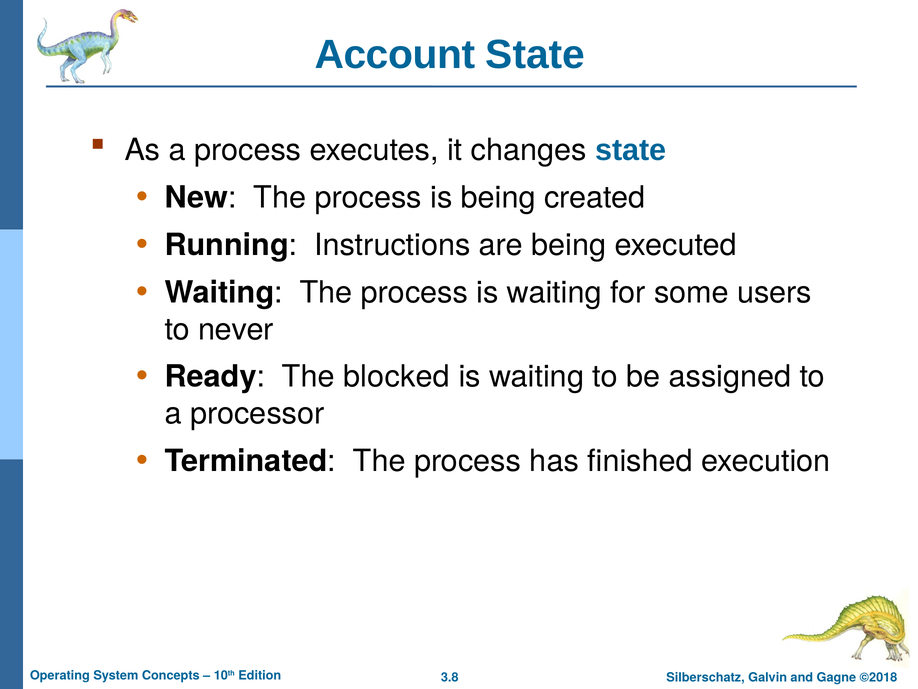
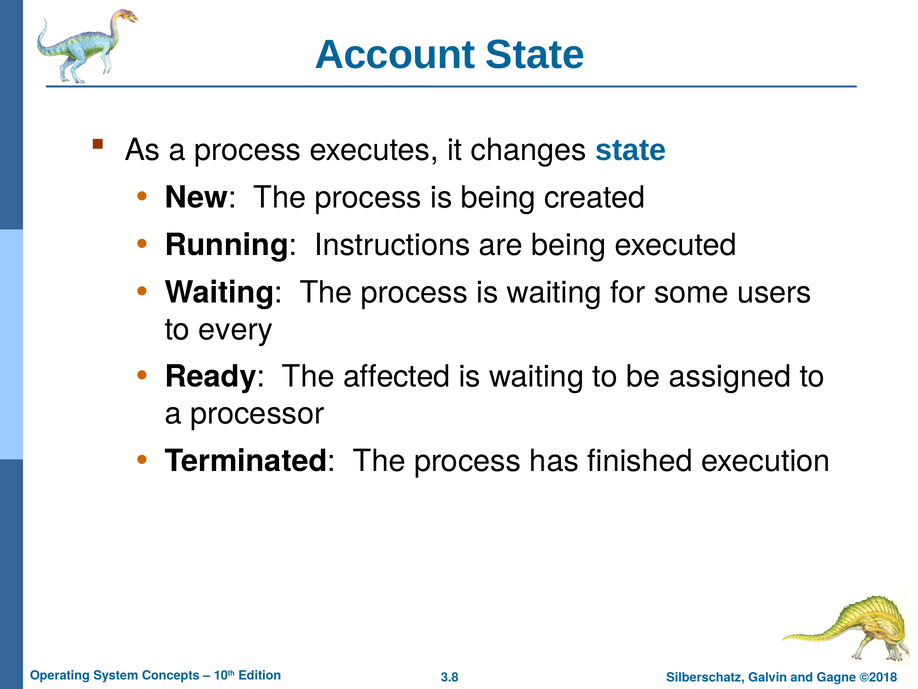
never: never -> every (236, 329)
blocked: blocked -> affected (397, 377)
